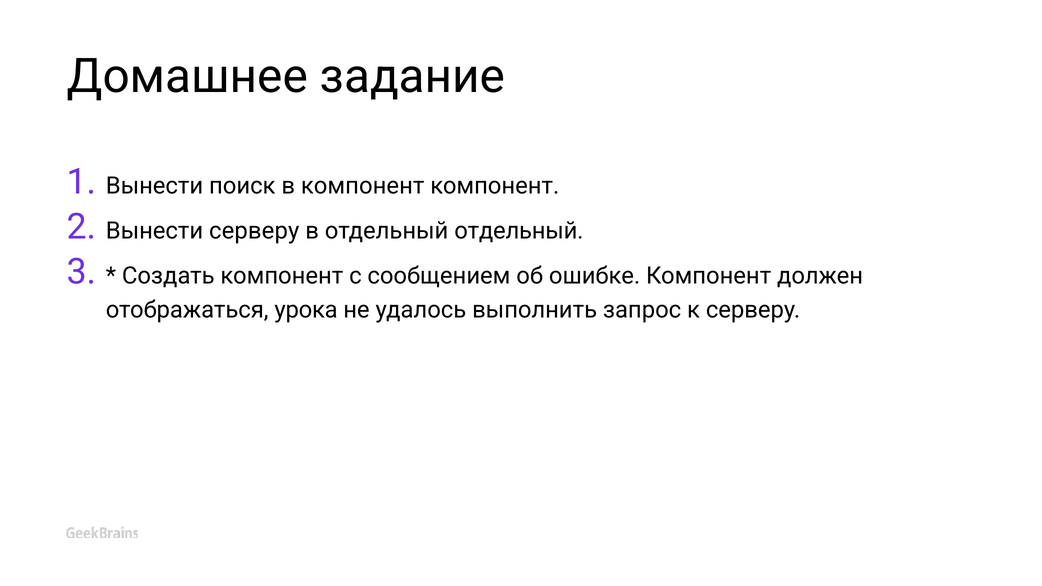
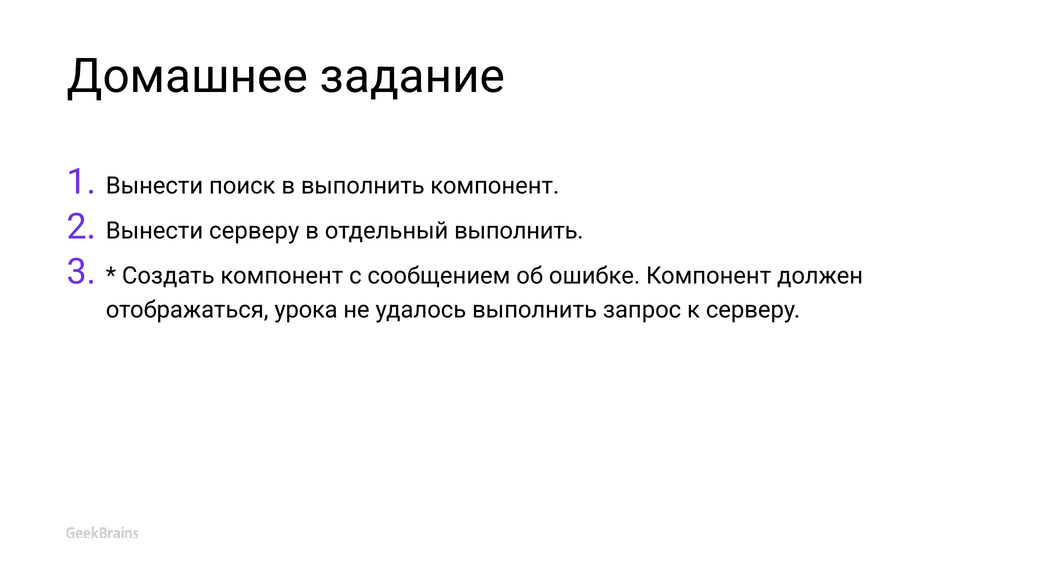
в компонент: компонент -> выполнить (363, 186)
отдельный отдельный: отдельный -> выполнить (519, 231)
